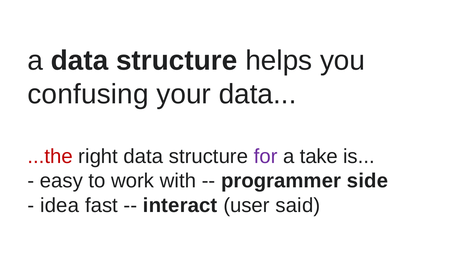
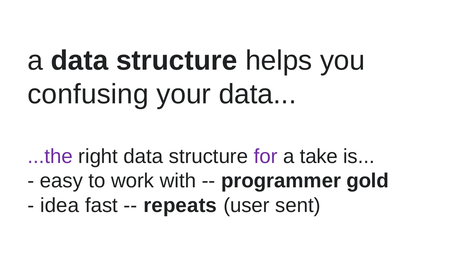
...the colour: red -> purple (50, 156)
side: side -> gold (368, 181)
interact: interact -> repeats (180, 205)
said: said -> sent (298, 205)
